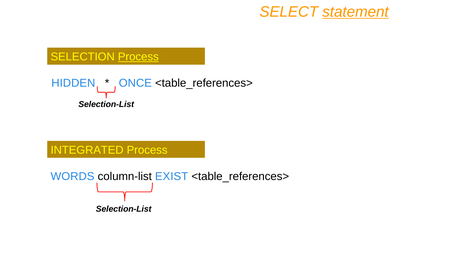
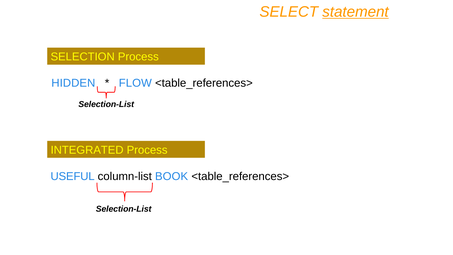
Process underline: present -> none (138, 57)
ONCE: ONCE -> FLOW (135, 83)
WORDS: WORDS -> USEFUL (73, 176)
EXIST: EXIST -> BOOK (172, 176)
